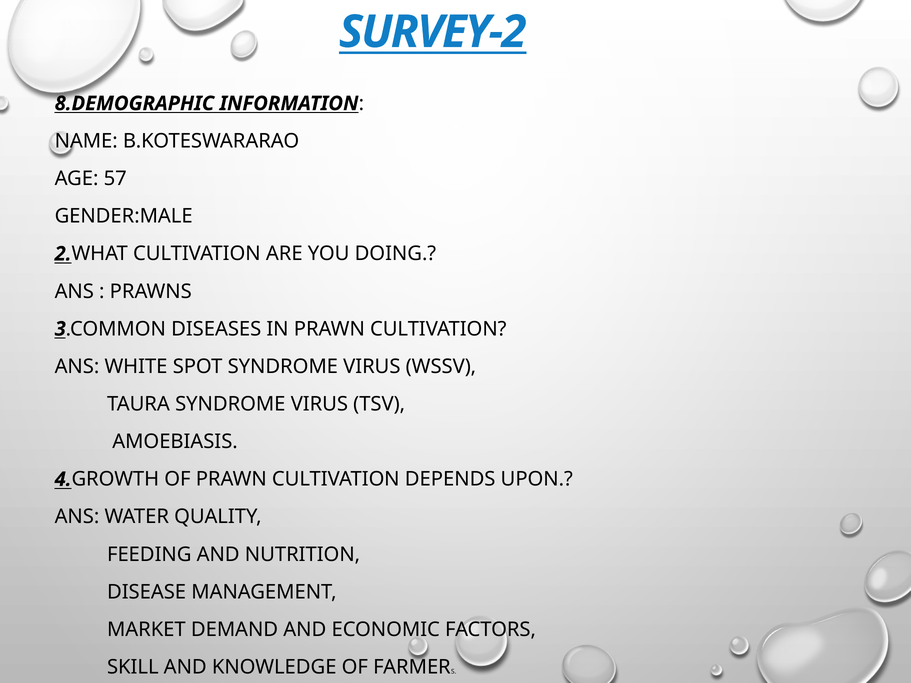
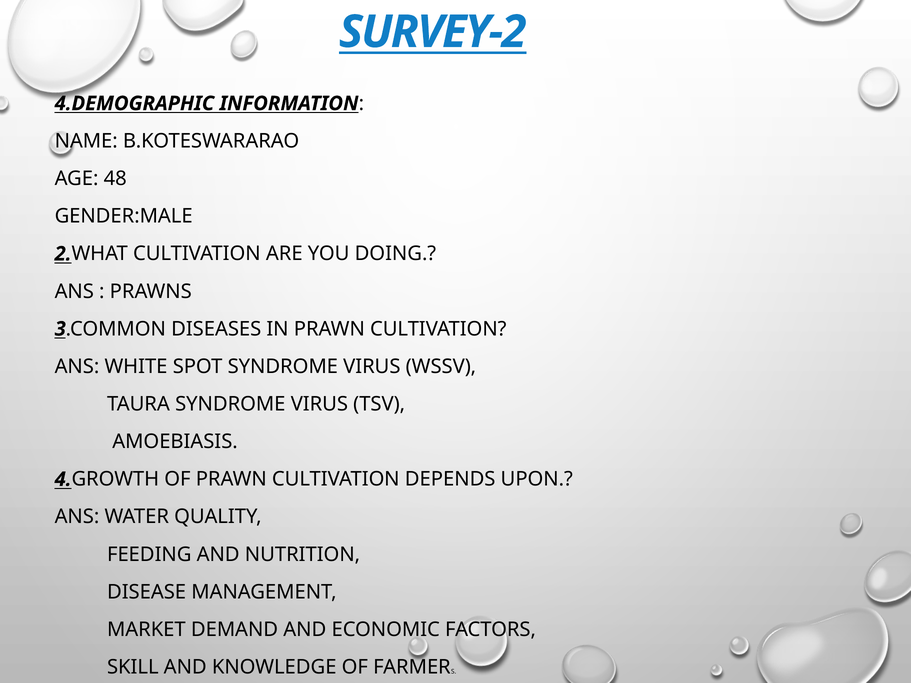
8.DEMOGRAPHIC: 8.DEMOGRAPHIC -> 4.DEMOGRAPHIC (134, 104)
57: 57 -> 48 (115, 179)
